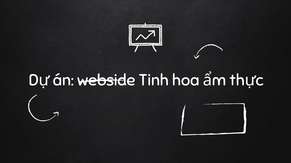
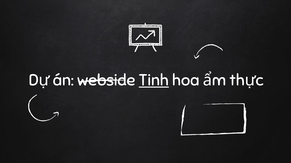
Tinh underline: none -> present (154, 81)
